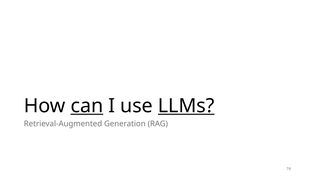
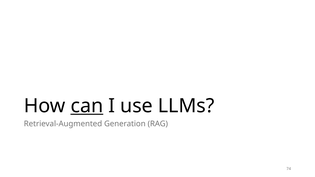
LLMs underline: present -> none (186, 106)
